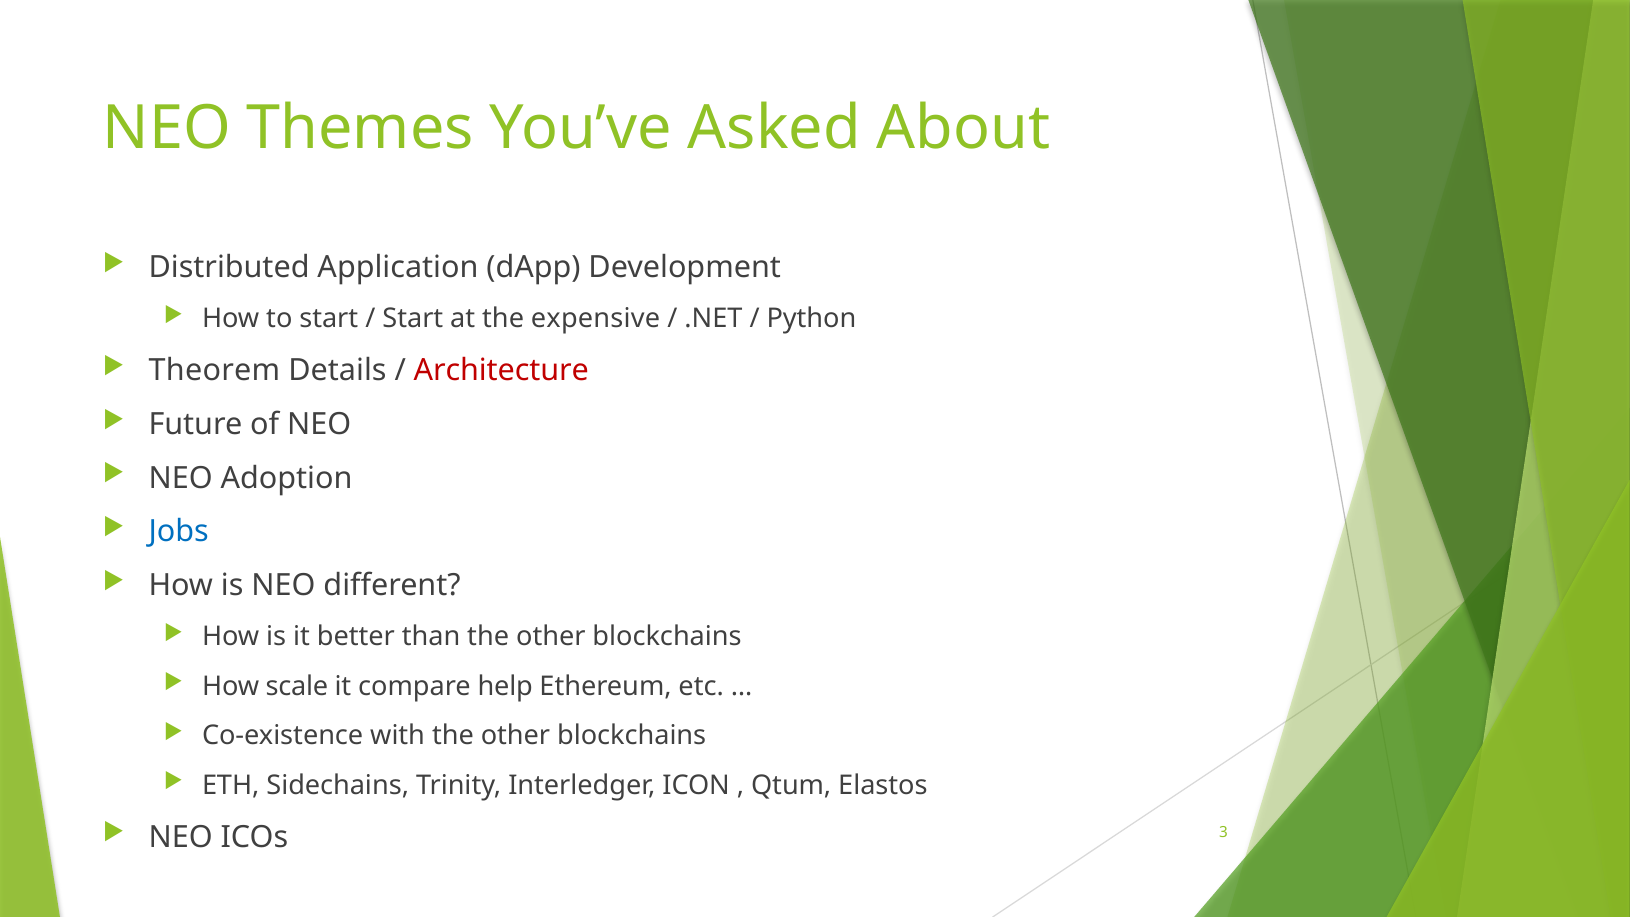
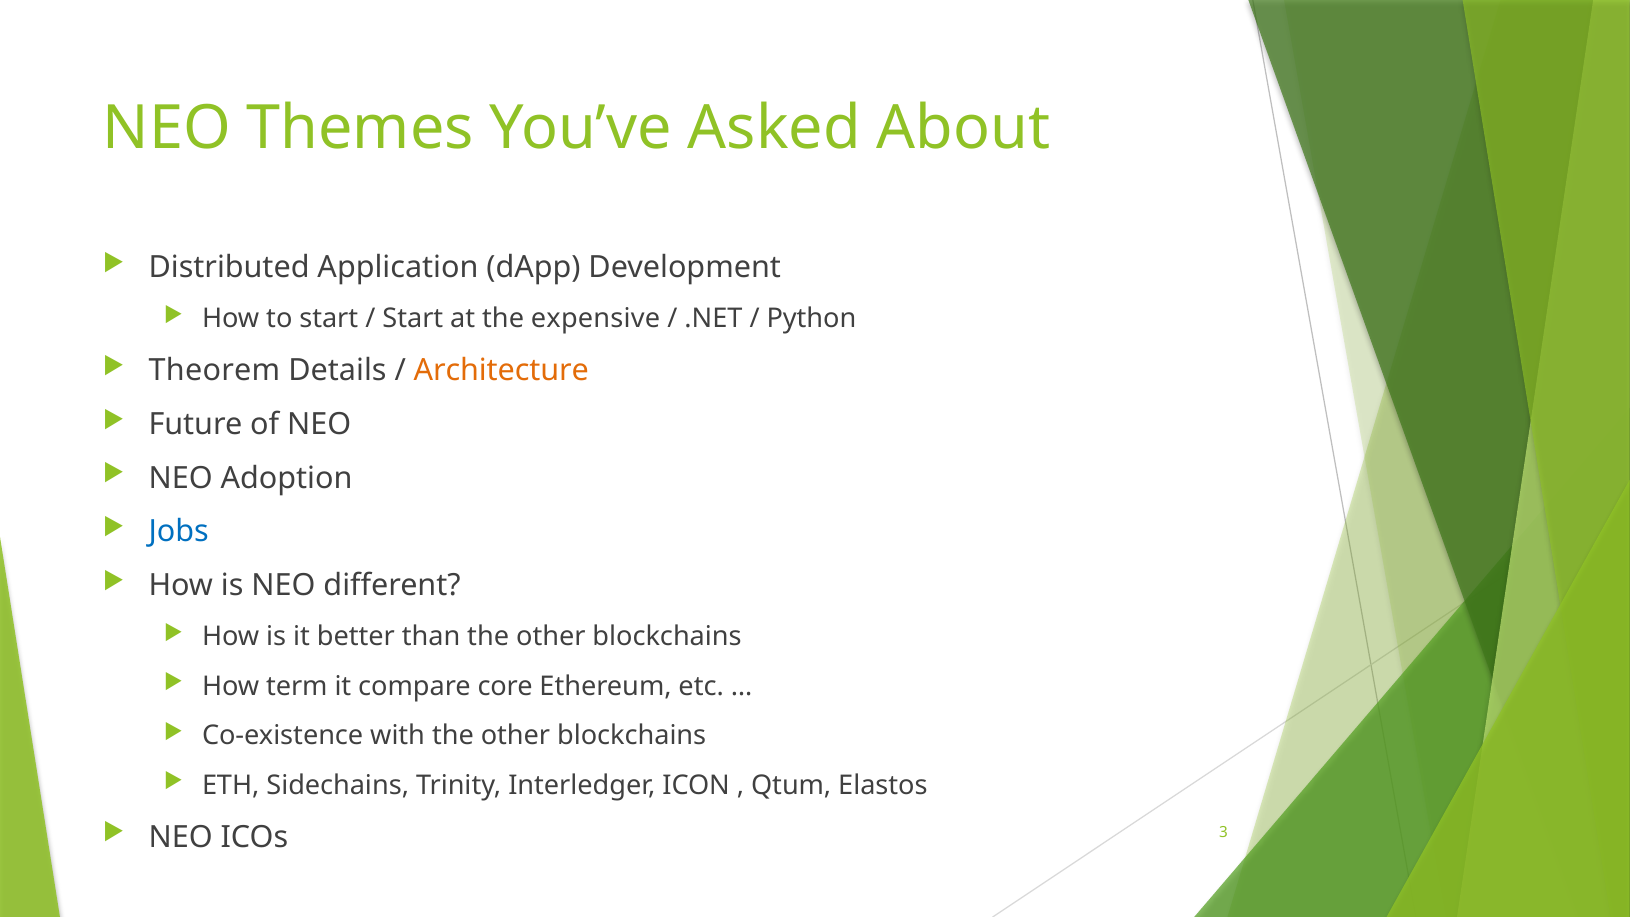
Architecture colour: red -> orange (501, 371)
scale: scale -> term (297, 686)
help: help -> core (505, 686)
